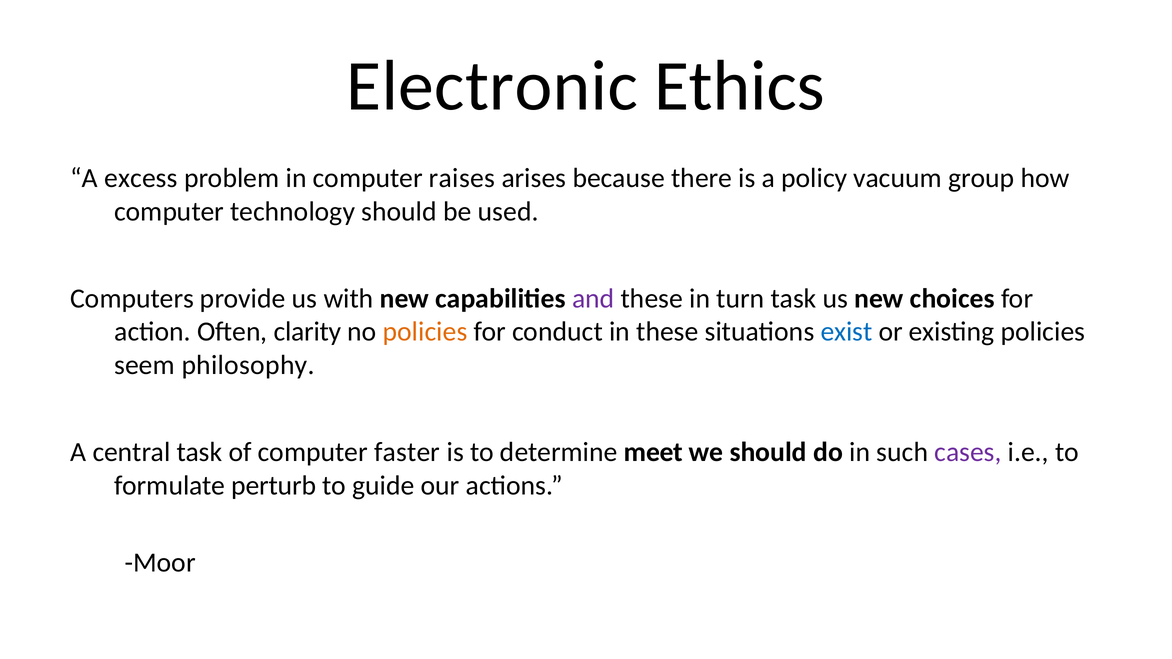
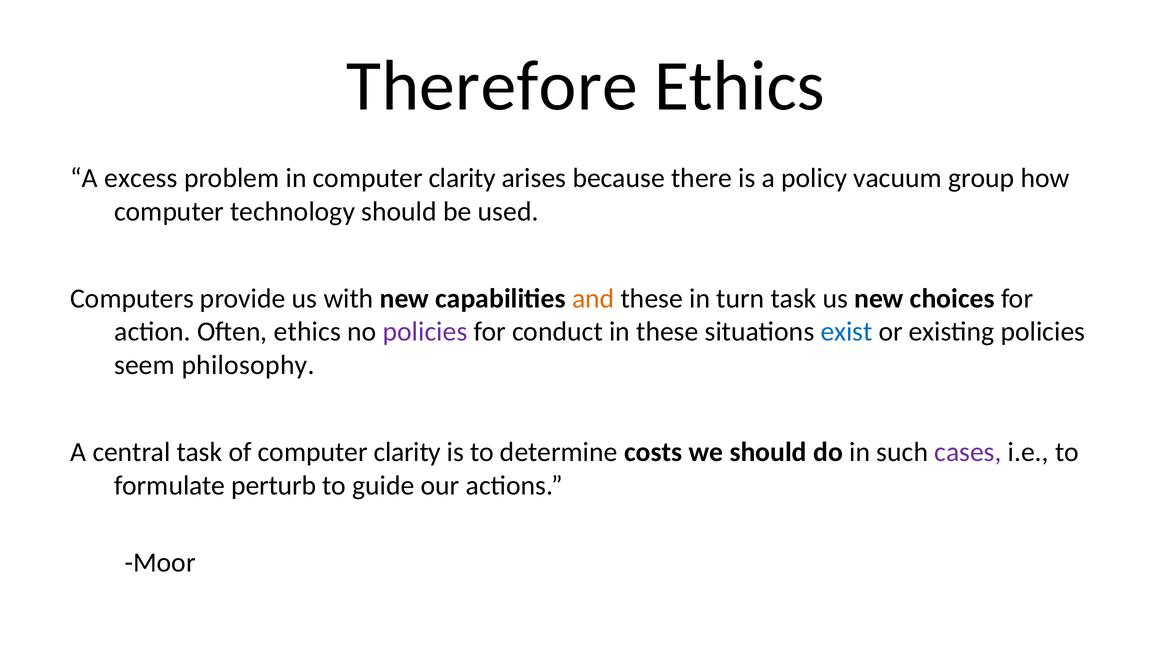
Electronic: Electronic -> Therefore (492, 86)
in computer raises: raises -> clarity (462, 178)
and colour: purple -> orange (593, 299)
Often clarity: clarity -> ethics (307, 332)
policies colour: orange -> purple (425, 332)
of computer faster: faster -> clarity (407, 453)
meet: meet -> costs (653, 453)
